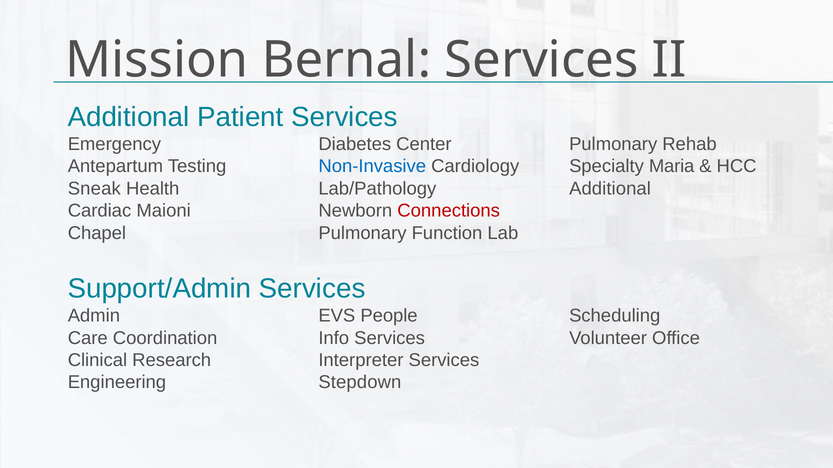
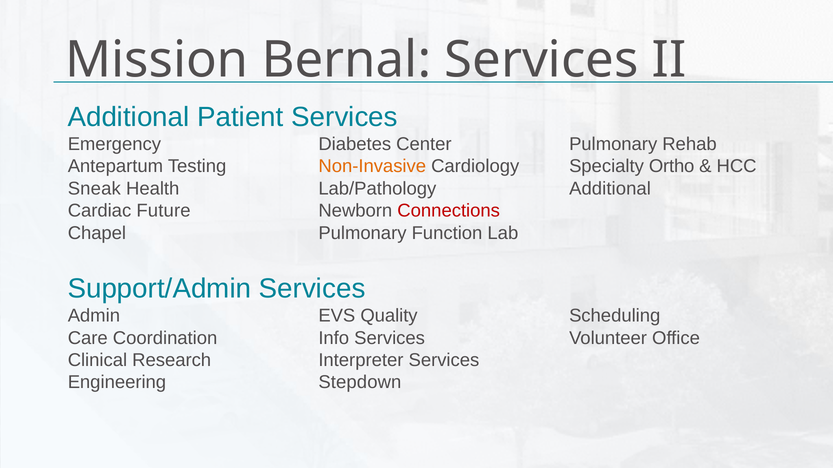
Non-Invasive colour: blue -> orange (372, 167)
Maria: Maria -> Ortho (672, 167)
Maioni: Maioni -> Future (164, 211)
People: People -> Quality (389, 316)
